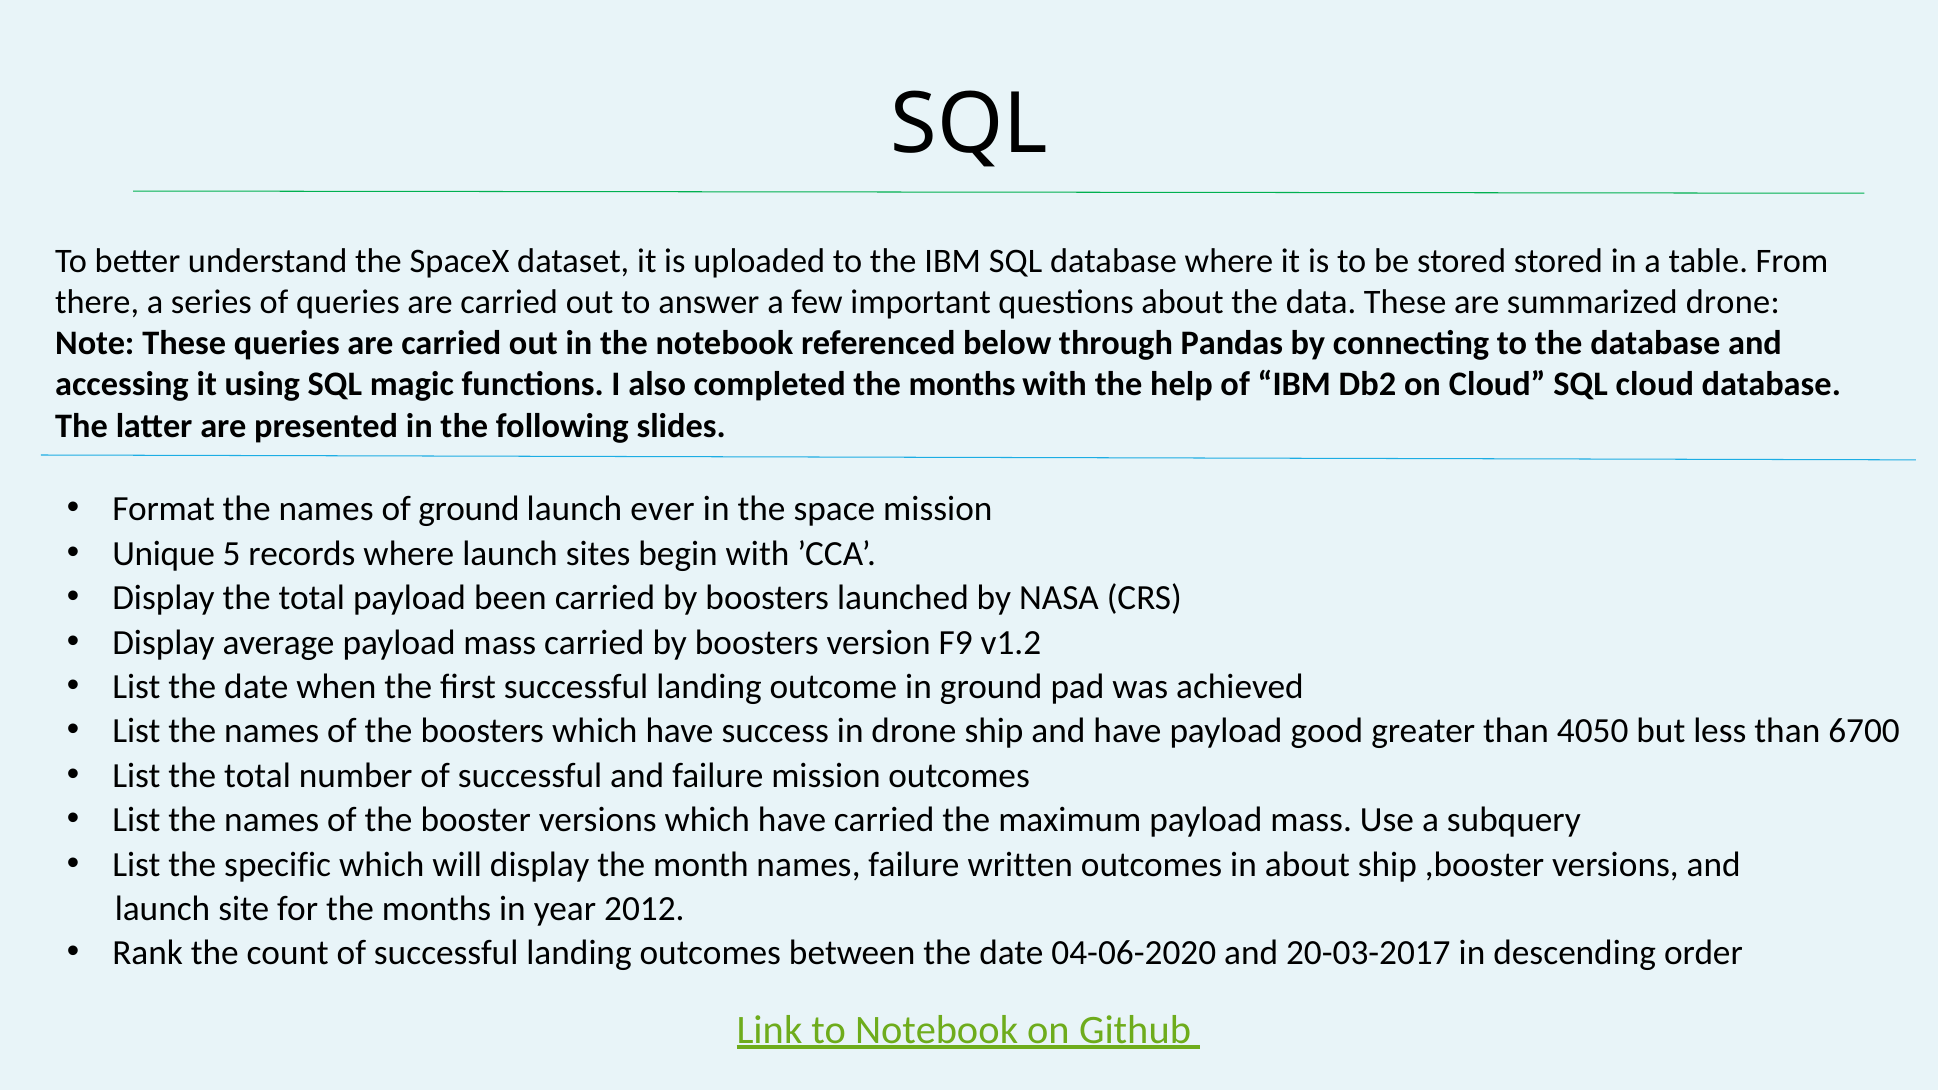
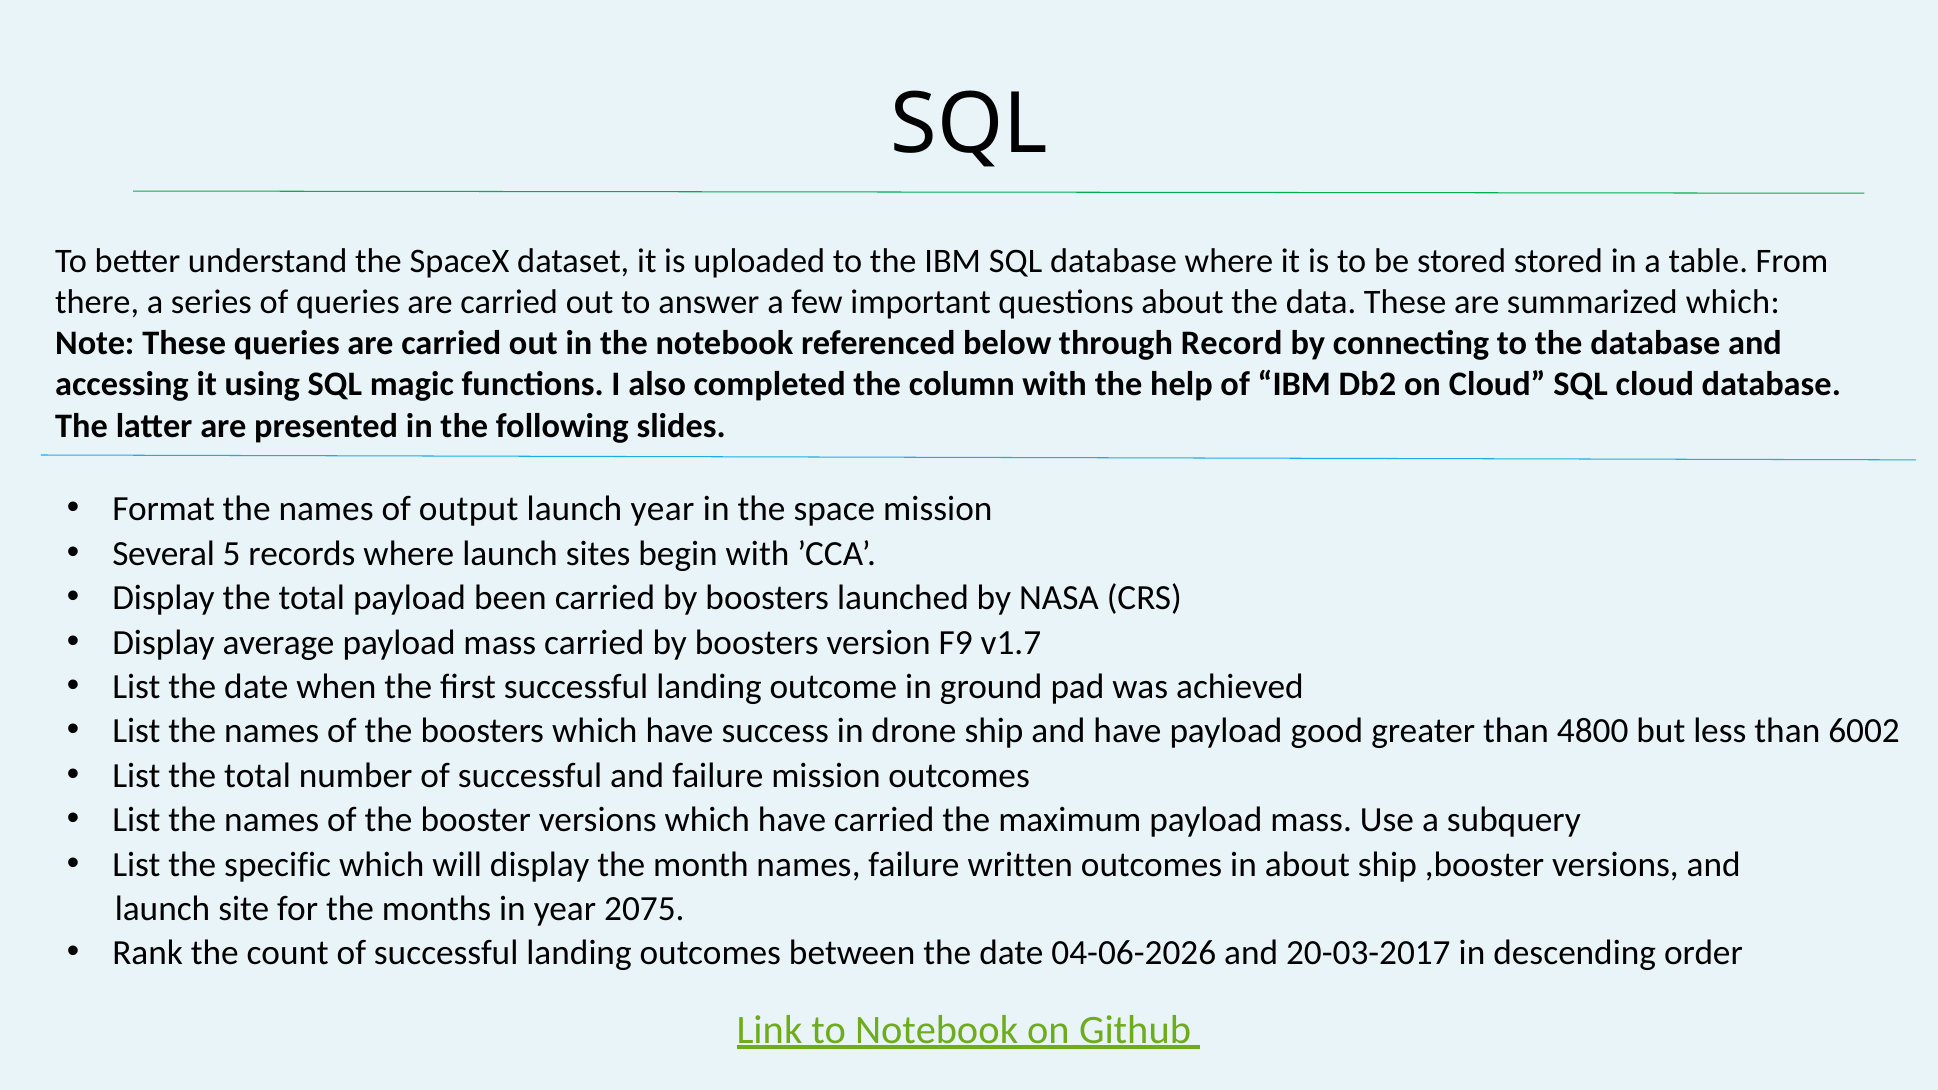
summarized drone: drone -> which (1733, 302)
Pandas: Pandas -> Record (1232, 343)
completed the months: months -> column (962, 385)
of ground: ground -> output (469, 509)
launch ever: ever -> year (662, 509)
Unique: Unique -> Several (164, 554)
v1.2: v1.2 -> v1.7 (1011, 642)
4050: 4050 -> 4800 (1593, 731)
6700: 6700 -> 6002 (1864, 731)
2012: 2012 -> 2075 (644, 909)
04-06-2020: 04-06-2020 -> 04-06-2026 (1134, 953)
